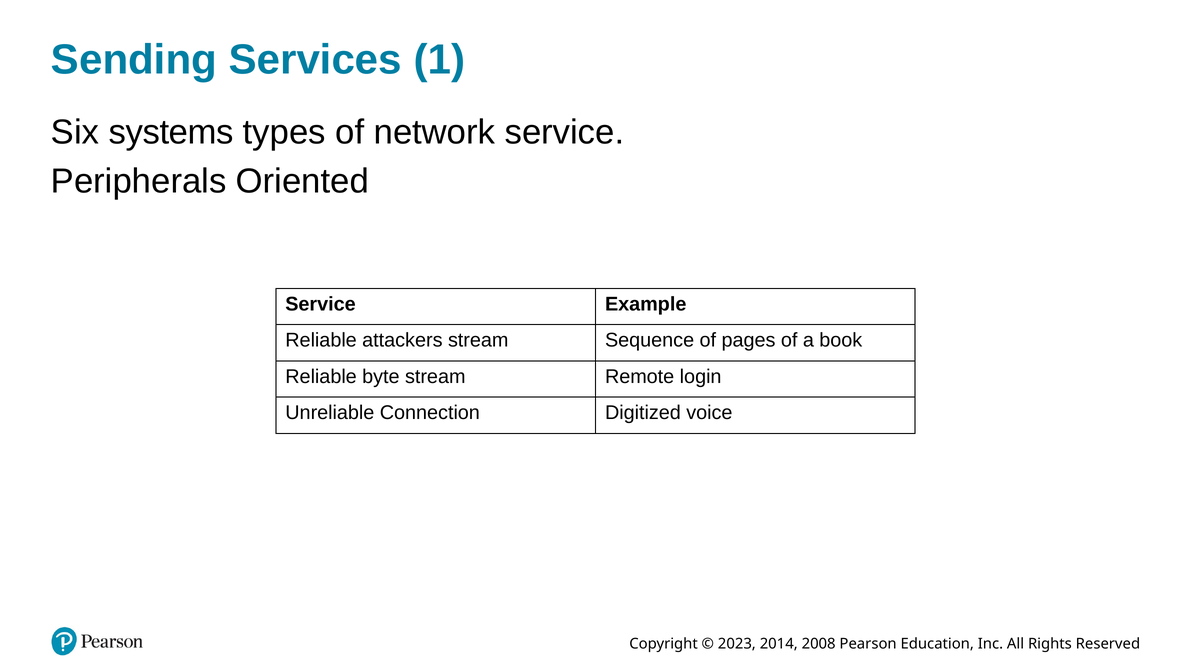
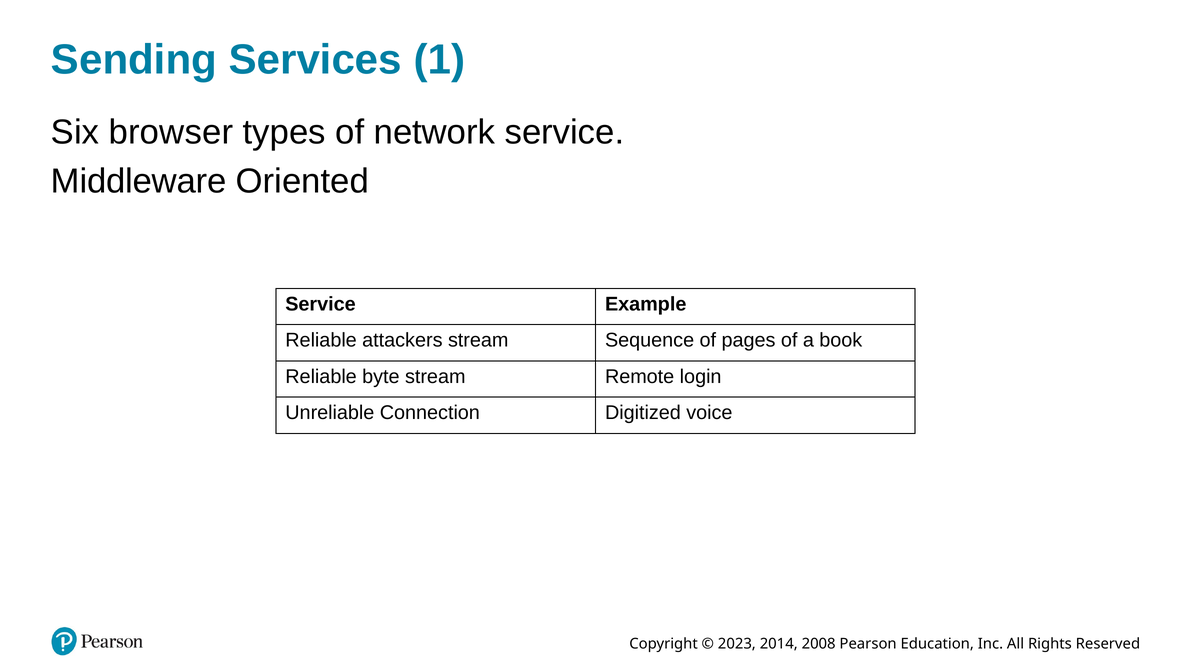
systems: systems -> browser (171, 132)
Peripherals: Peripherals -> Middleware (139, 181)
